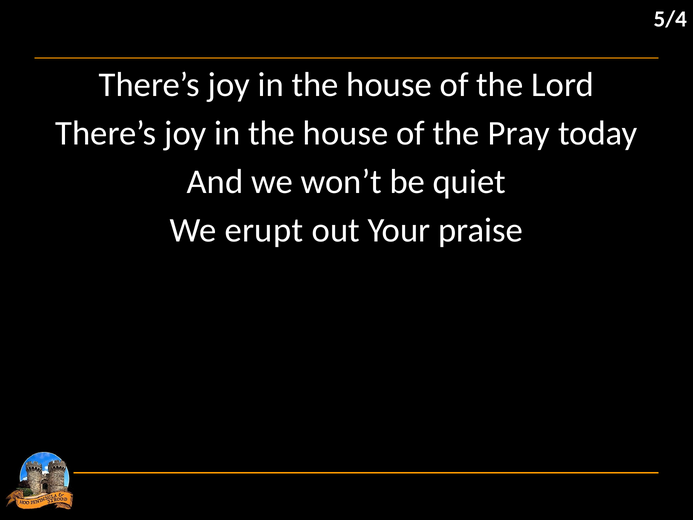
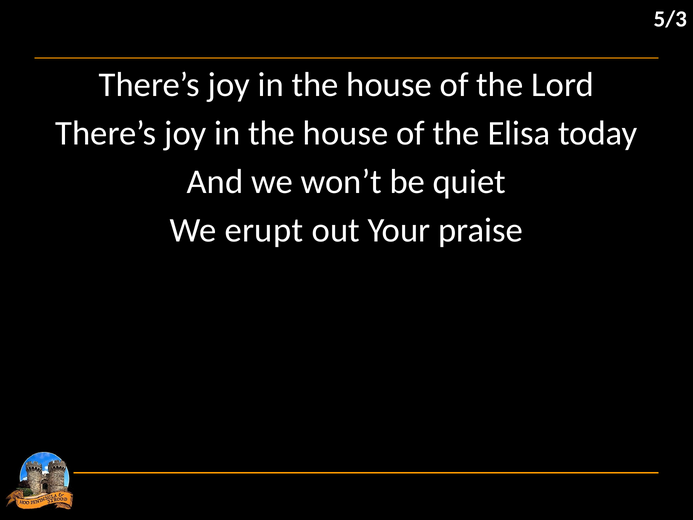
5/4: 5/4 -> 5/3 (670, 19)
Pray: Pray -> Elisa (519, 133)
